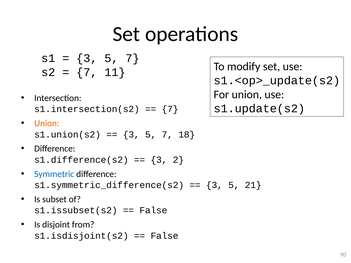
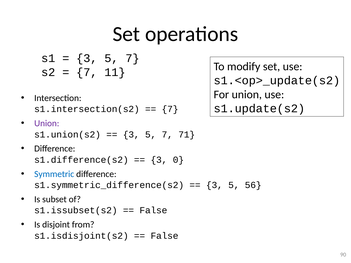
Union colour: orange -> purple (47, 123)
18: 18 -> 71 (187, 135)
2: 2 -> 0 (178, 160)
21: 21 -> 56 (253, 185)
